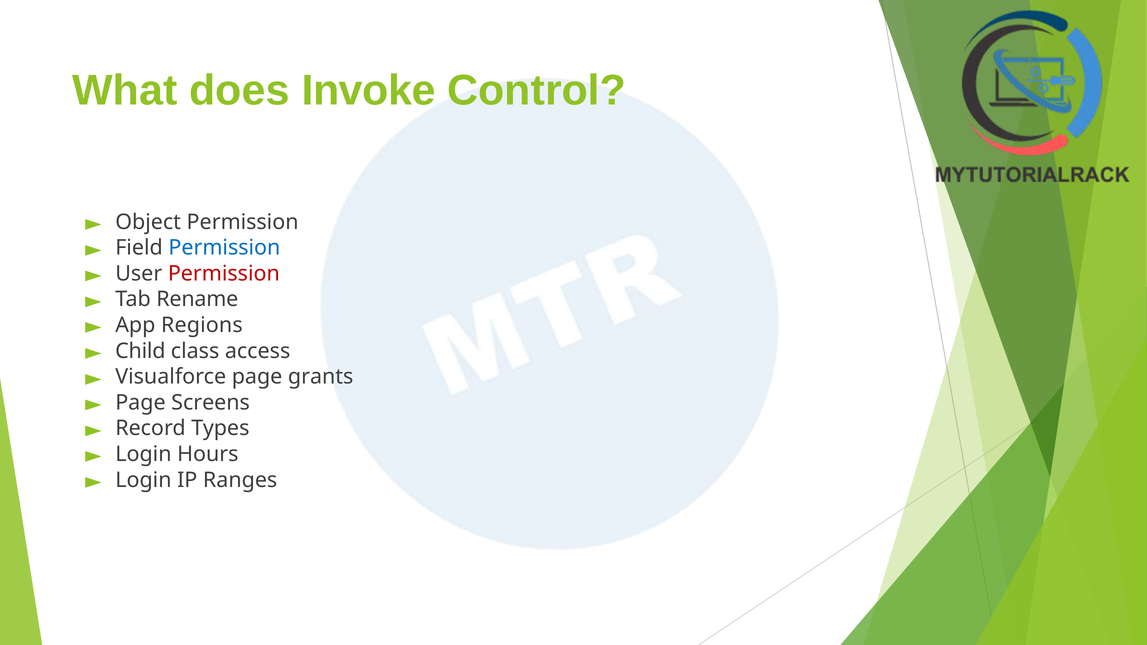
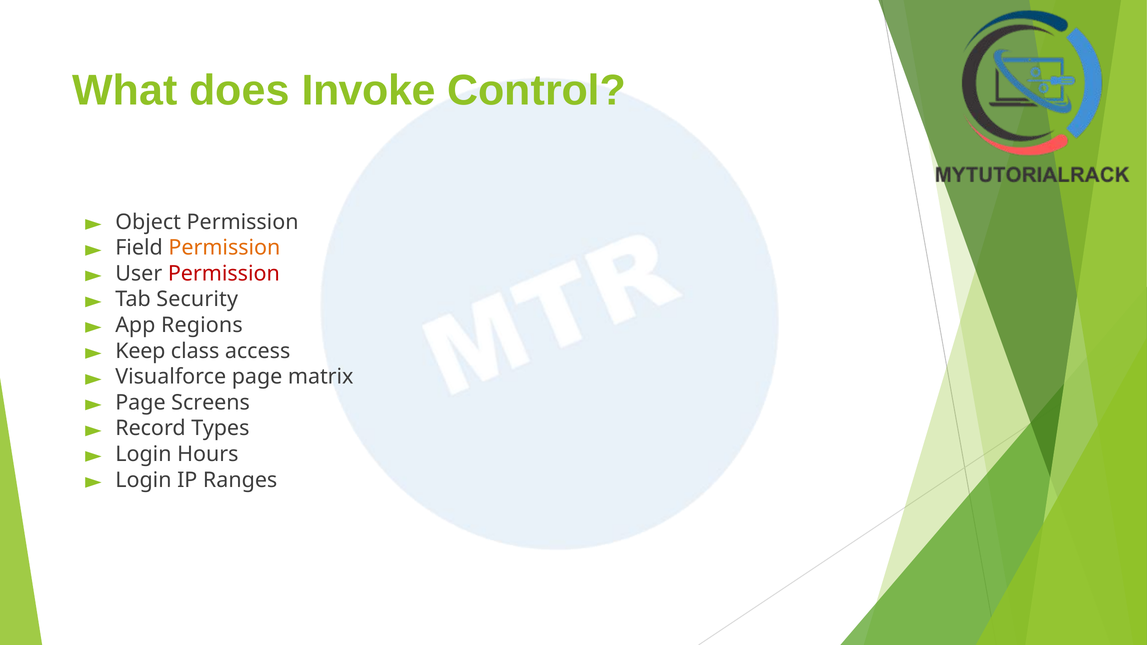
Permission colour: blue -> orange (224, 248)
Rename: Rename -> Security (197, 299)
Child: Child -> Keep (140, 351)
grants: grants -> matrix (321, 377)
